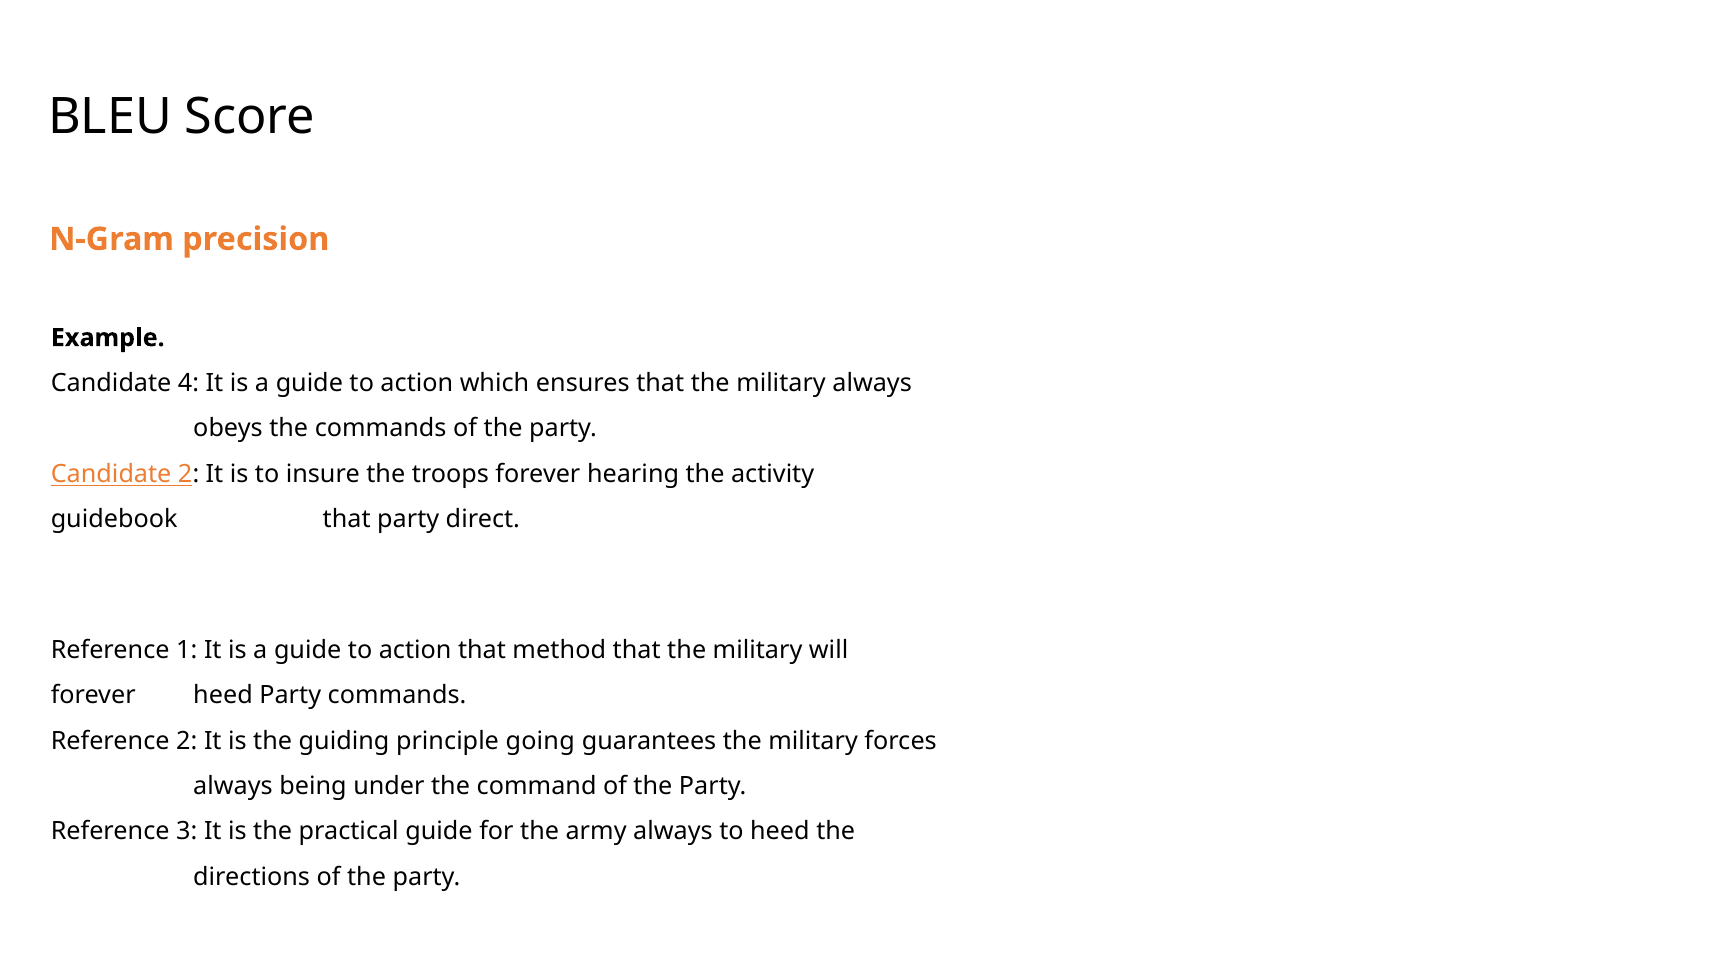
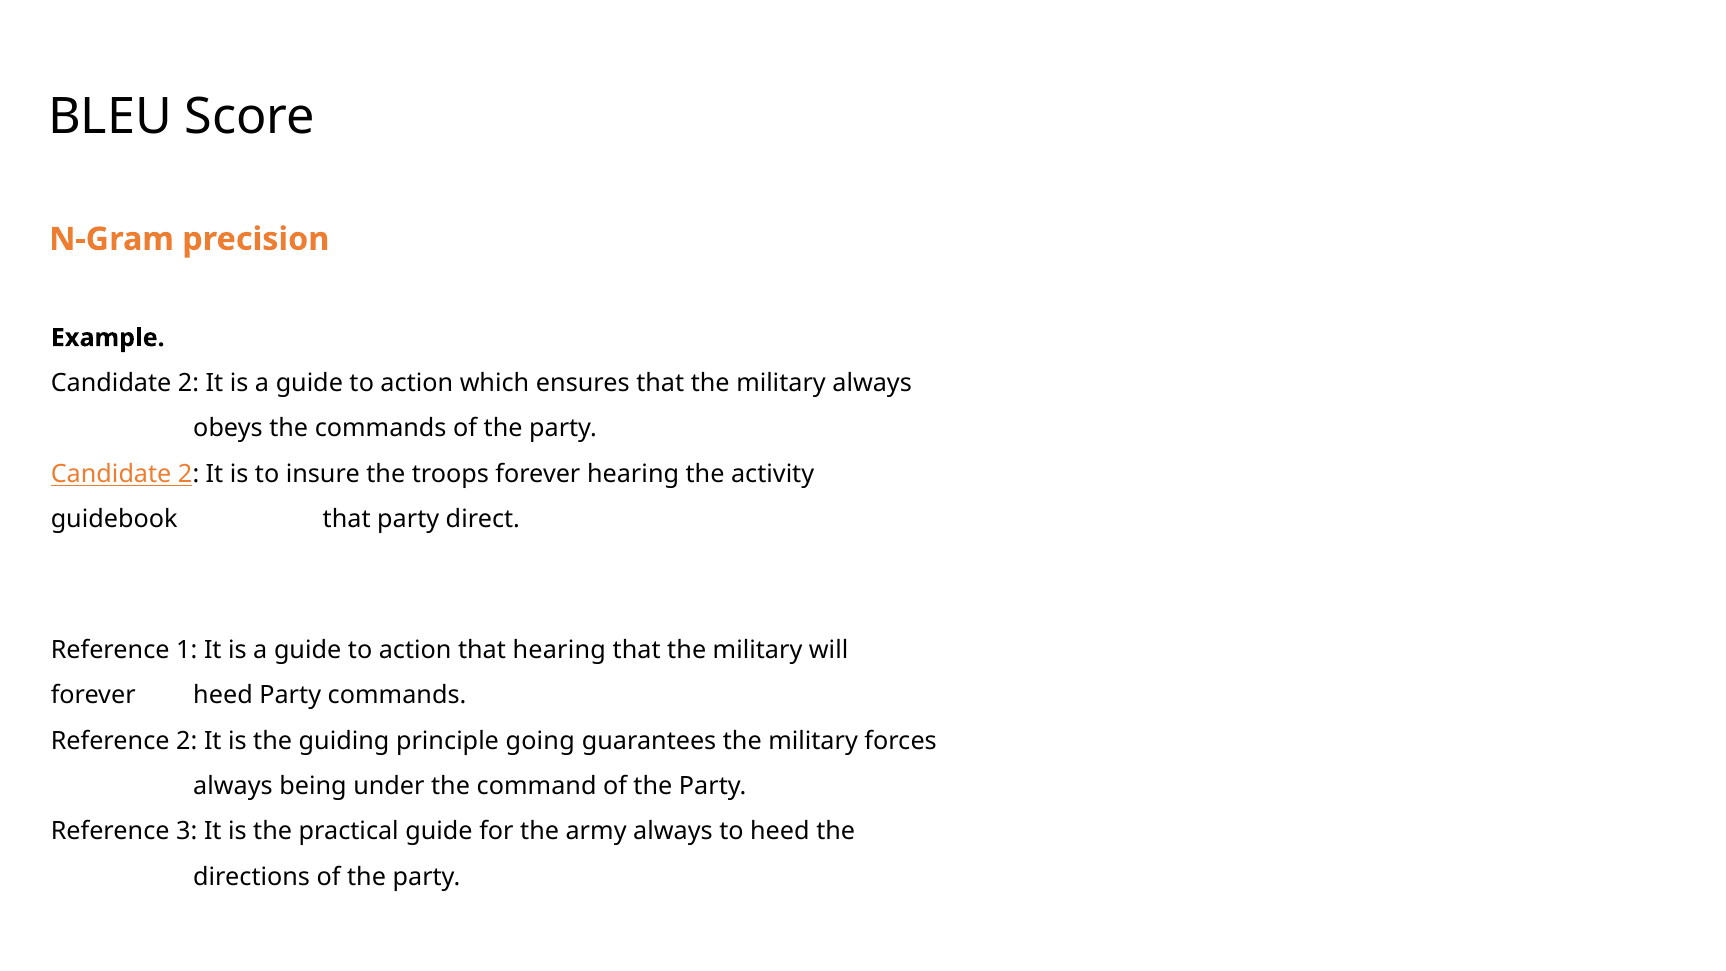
4: 4 -> 2 (189, 383)
that method: method -> hearing (559, 650)
